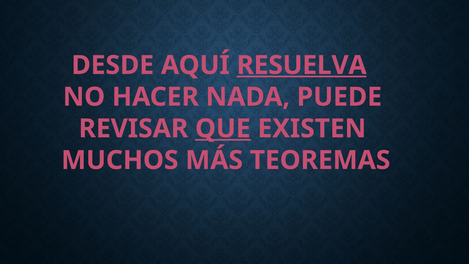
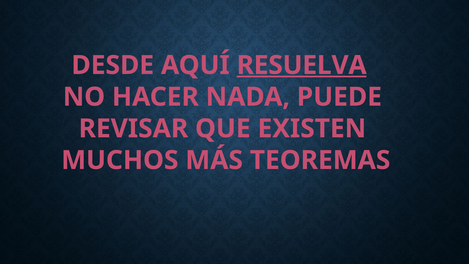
QUE underline: present -> none (223, 129)
